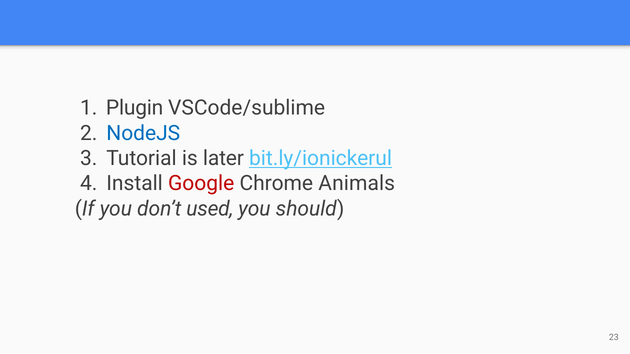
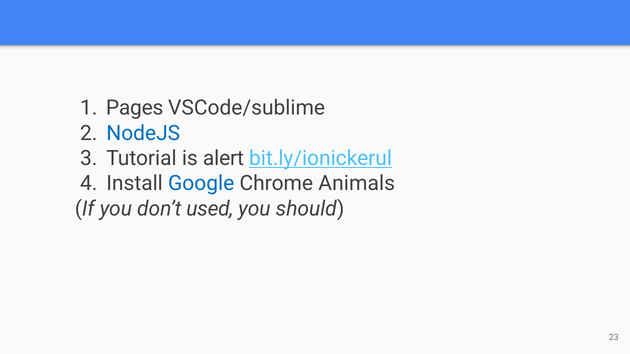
Plugin: Plugin -> Pages (135, 108)
later: later -> alert (223, 158)
Google colour: red -> blue (201, 184)
